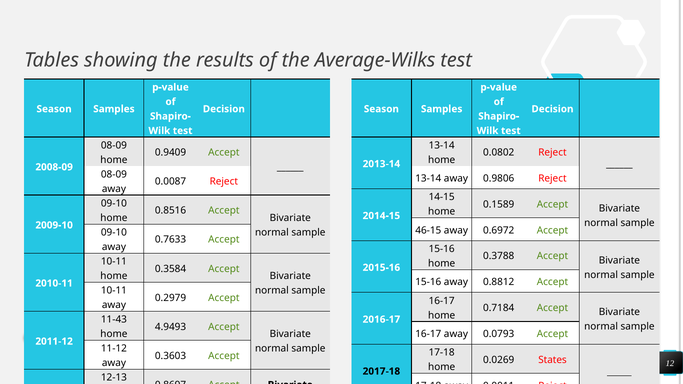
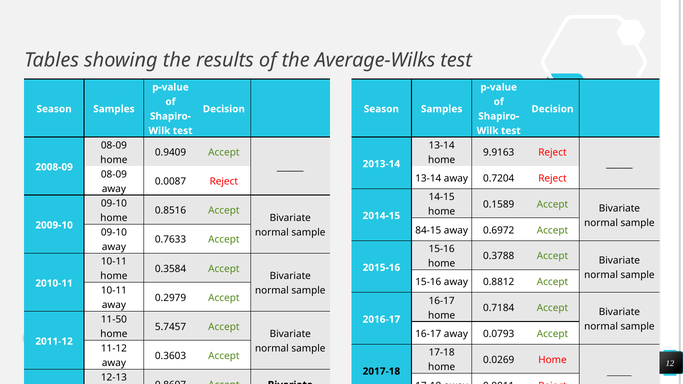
0.0802: 0.0802 -> 9.9163 (499, 153)
0.9806: 0.9806 -> 0.7204 (499, 179)
46-15: 46-15 -> 84-15 (428, 230)
11-43: 11-43 -> 11-50 (114, 320)
4.9493: 4.9493 -> 5.7457 (171, 327)
0.0269 States: States -> Home (552, 360)
